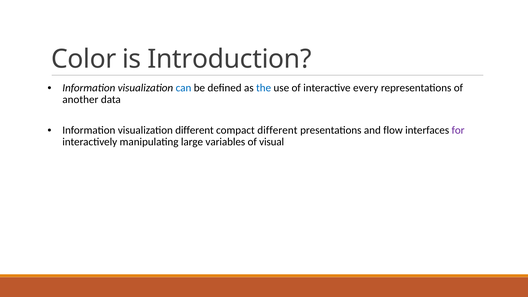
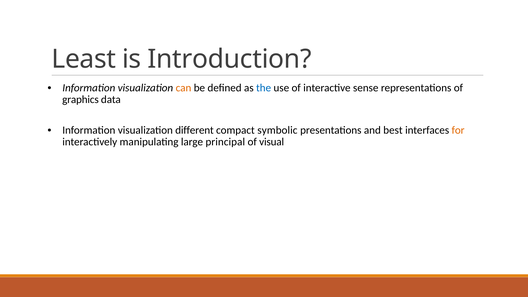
Color: Color -> Least (84, 59)
can colour: blue -> orange (184, 88)
every: every -> sense (366, 88)
another: another -> graphics (80, 100)
compact different: different -> symbolic (277, 130)
flow: flow -> best (393, 130)
for colour: purple -> orange (458, 130)
variables: variables -> principal (225, 142)
